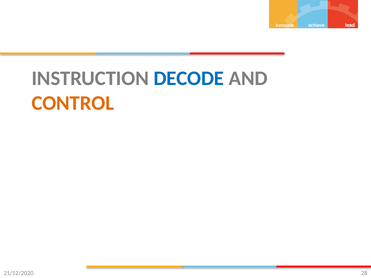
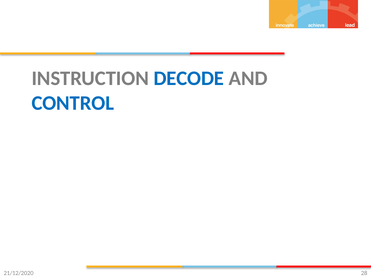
CONTROL colour: orange -> blue (73, 103)
